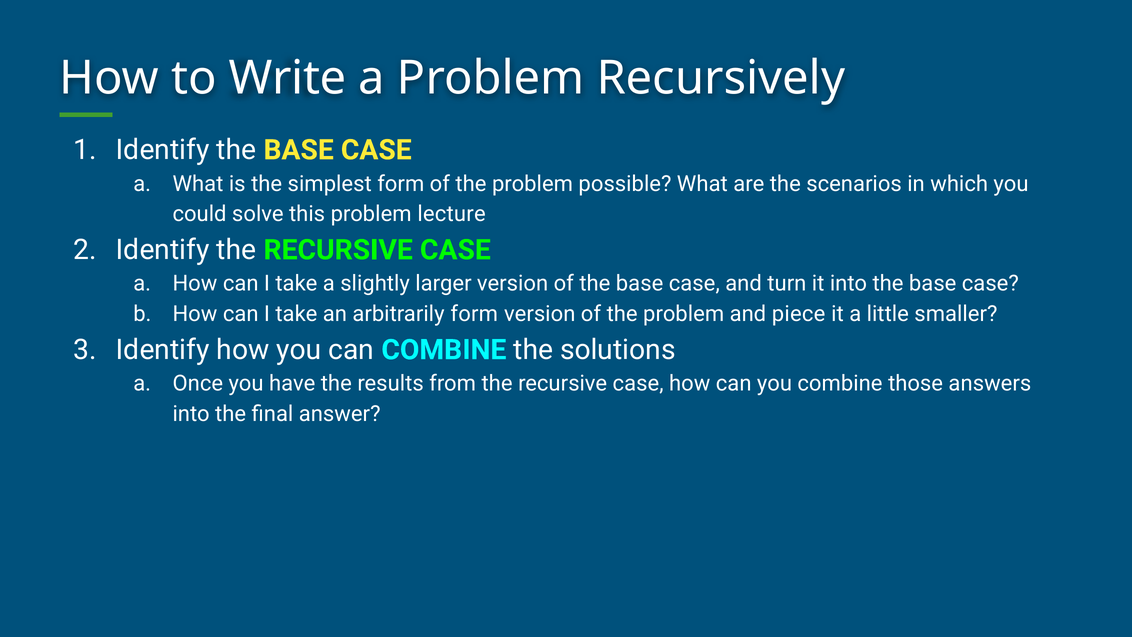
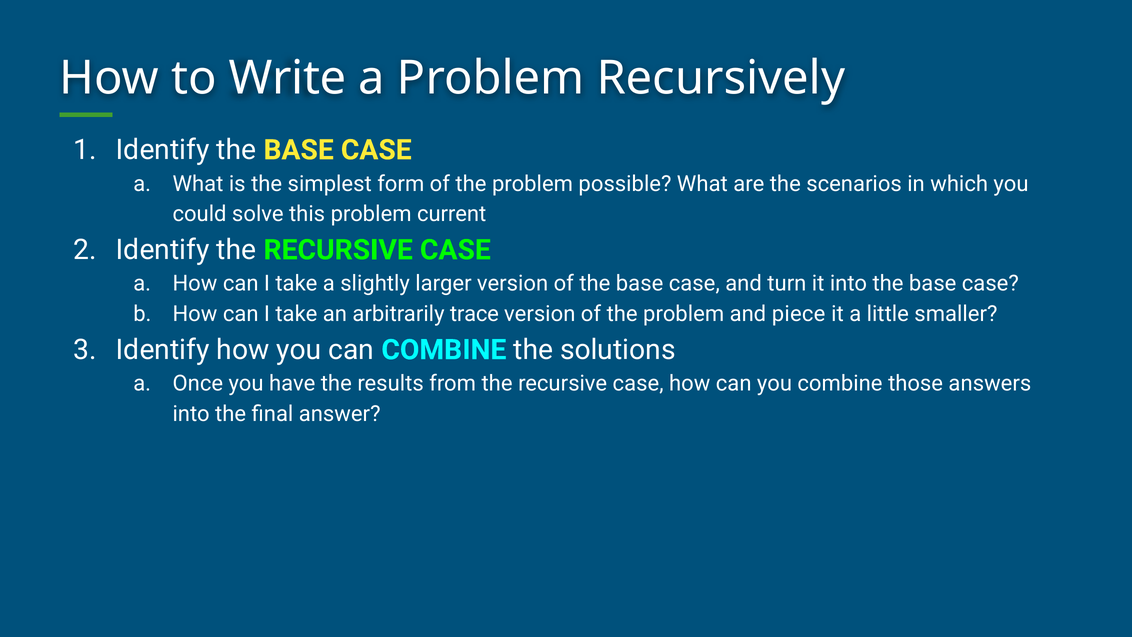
lecture: lecture -> current (452, 214)
arbitrarily form: form -> trace (474, 314)
